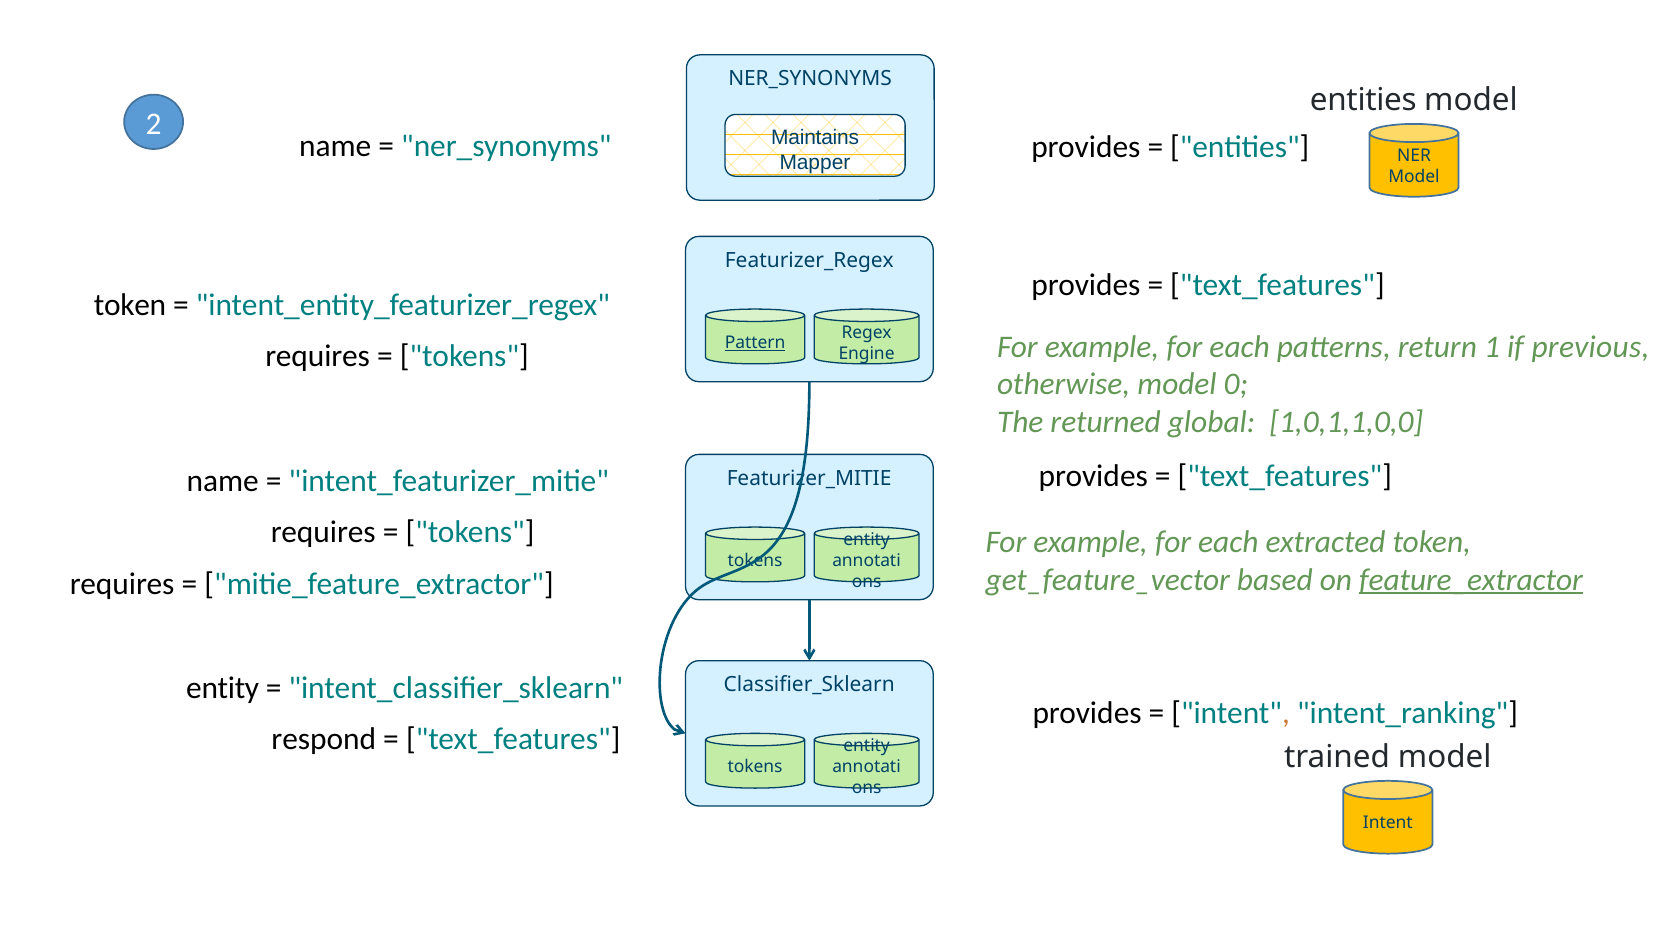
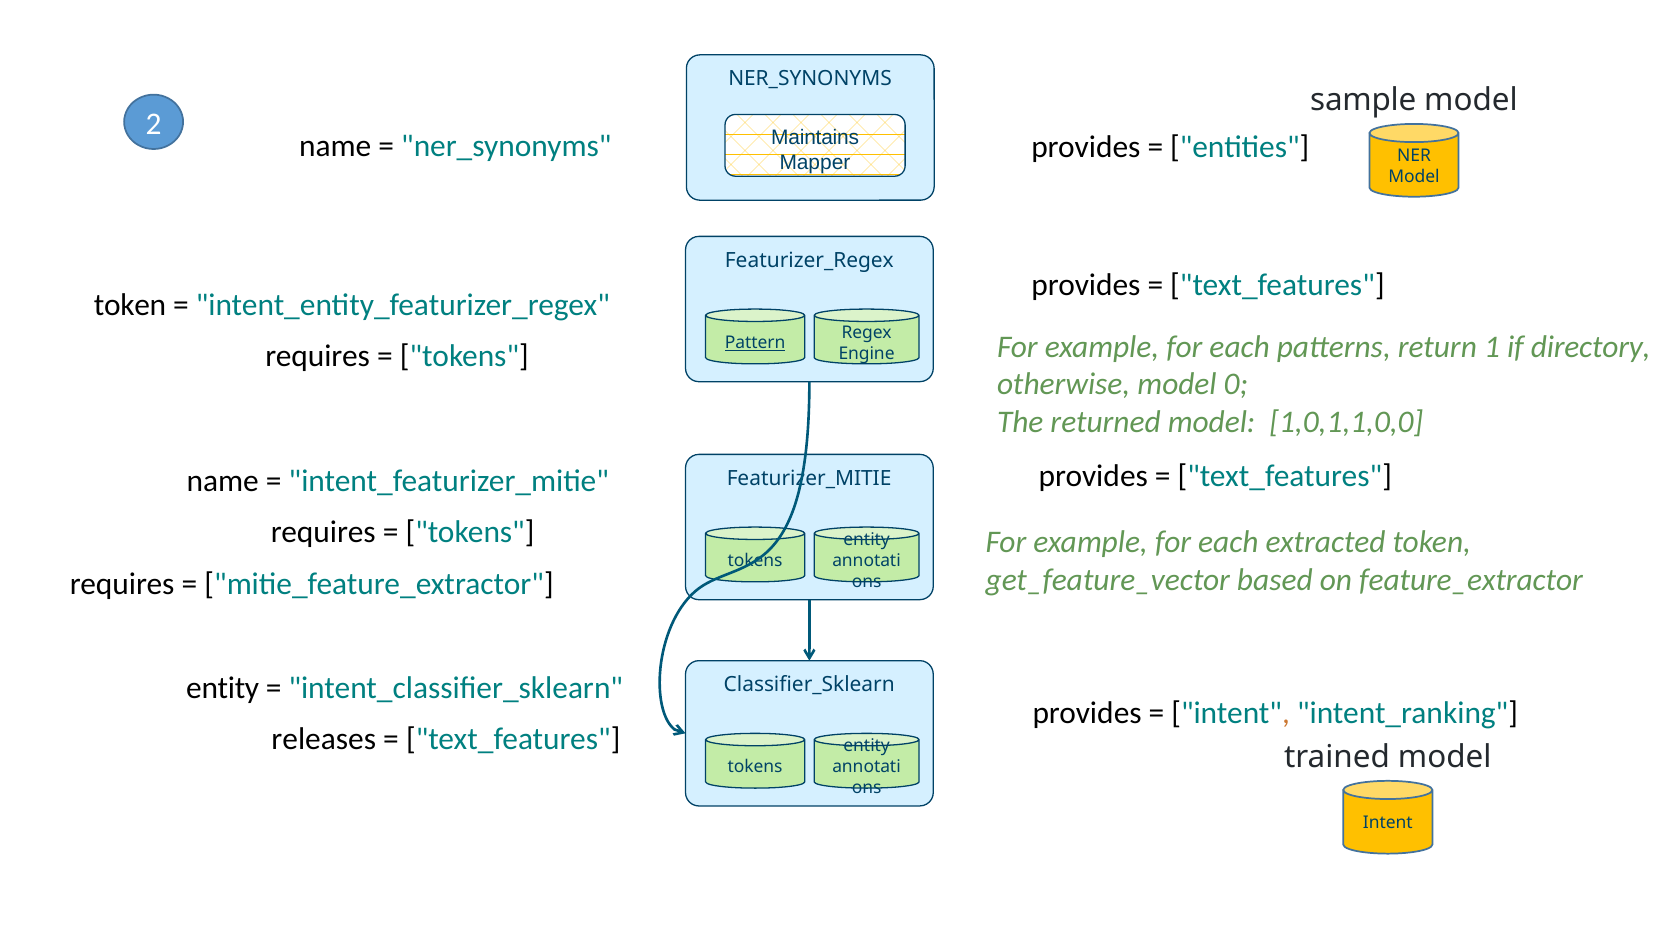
entities: entities -> sample (1363, 100)
previous: previous -> directory (1591, 347)
returned global: global -> model (1212, 422)
feature_extractor underline: present -> none (1471, 580)
respond: respond -> releases (324, 738)
